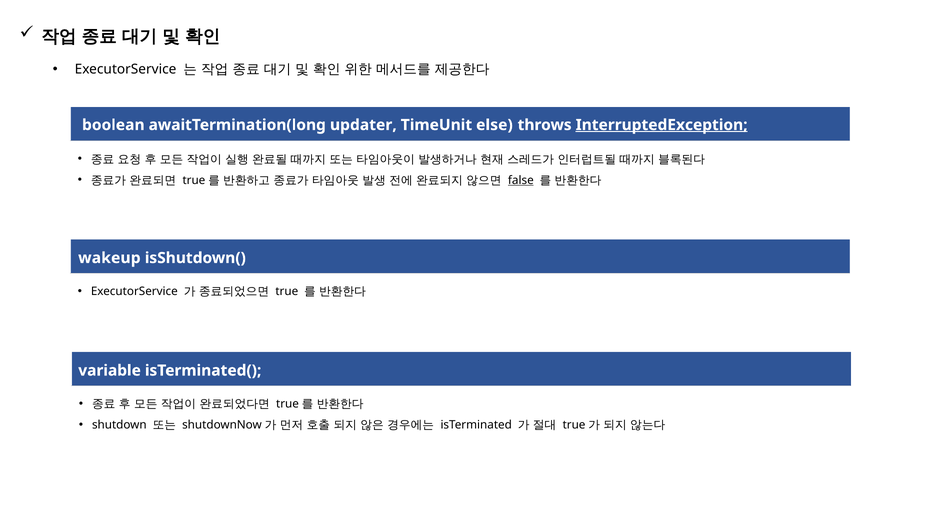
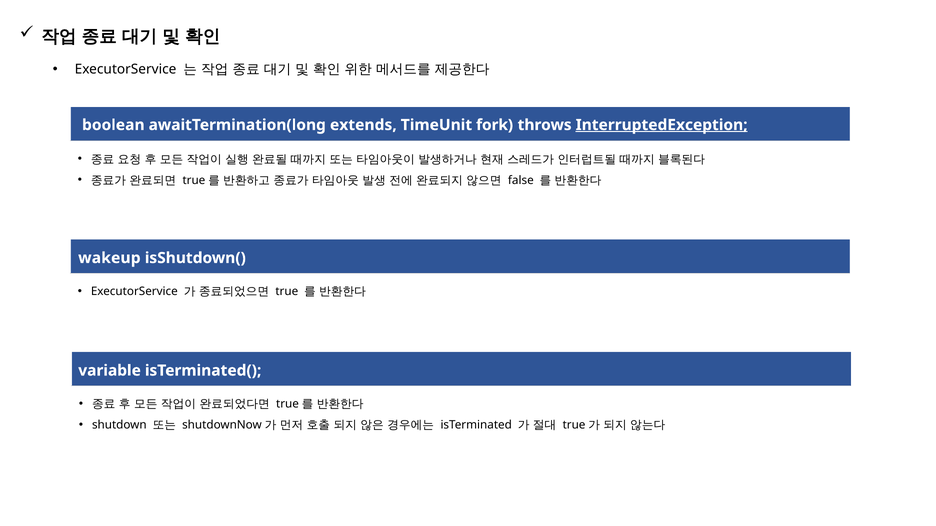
updater: updater -> extends (363, 125)
else: else -> fork (495, 125)
false underline: present -> none (521, 180)
